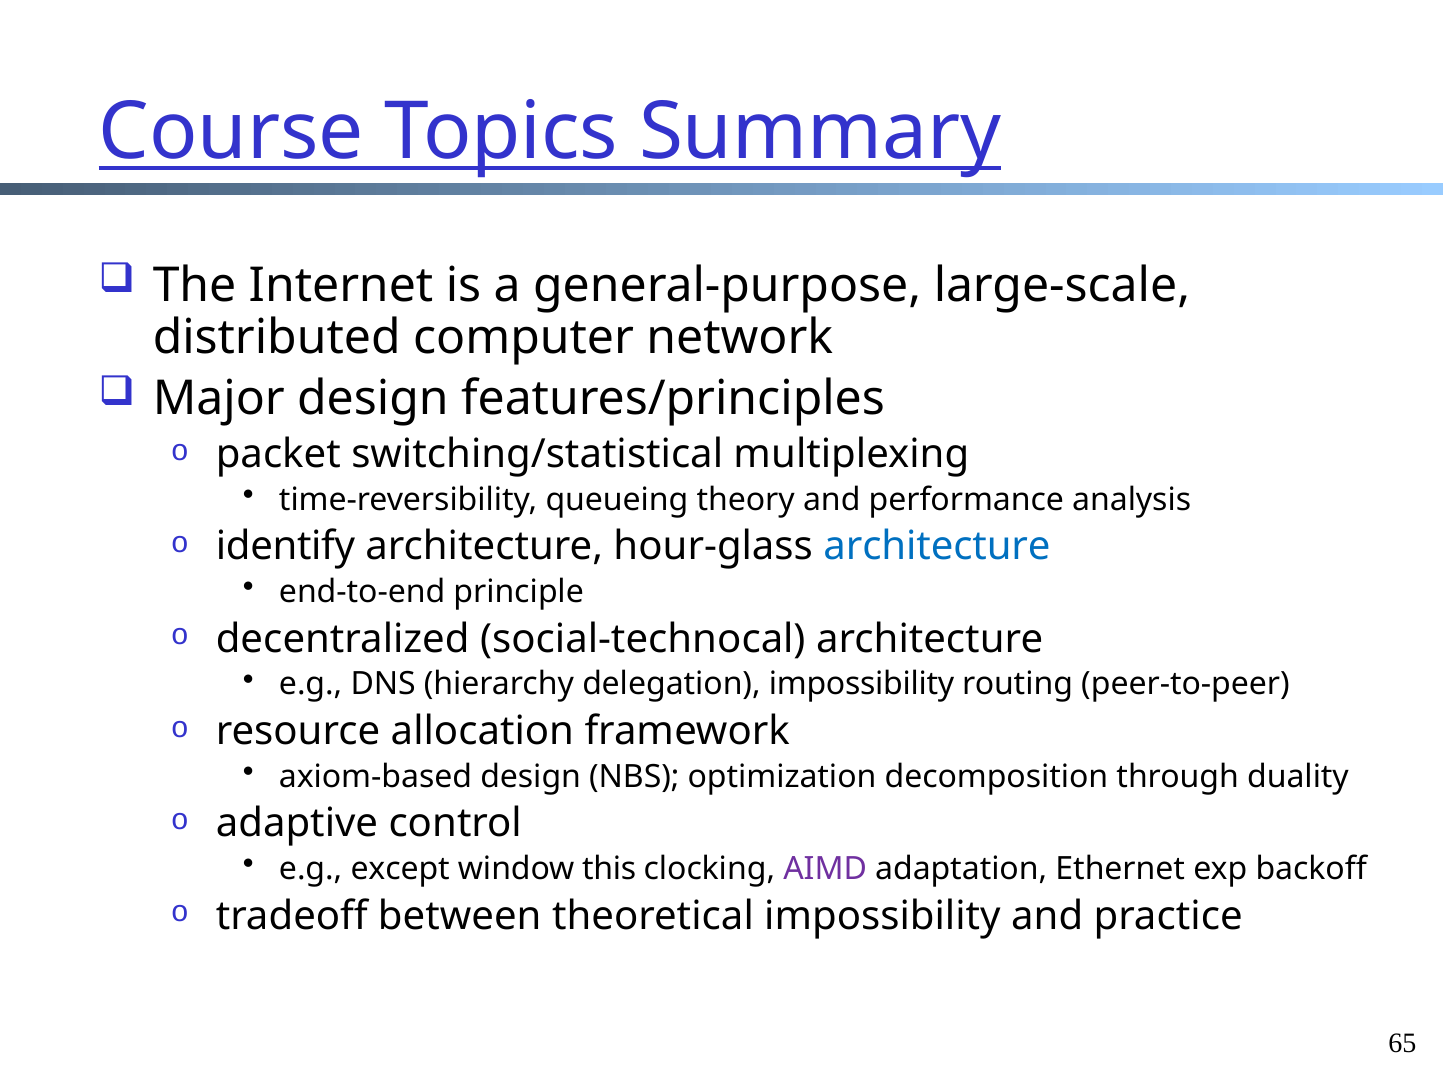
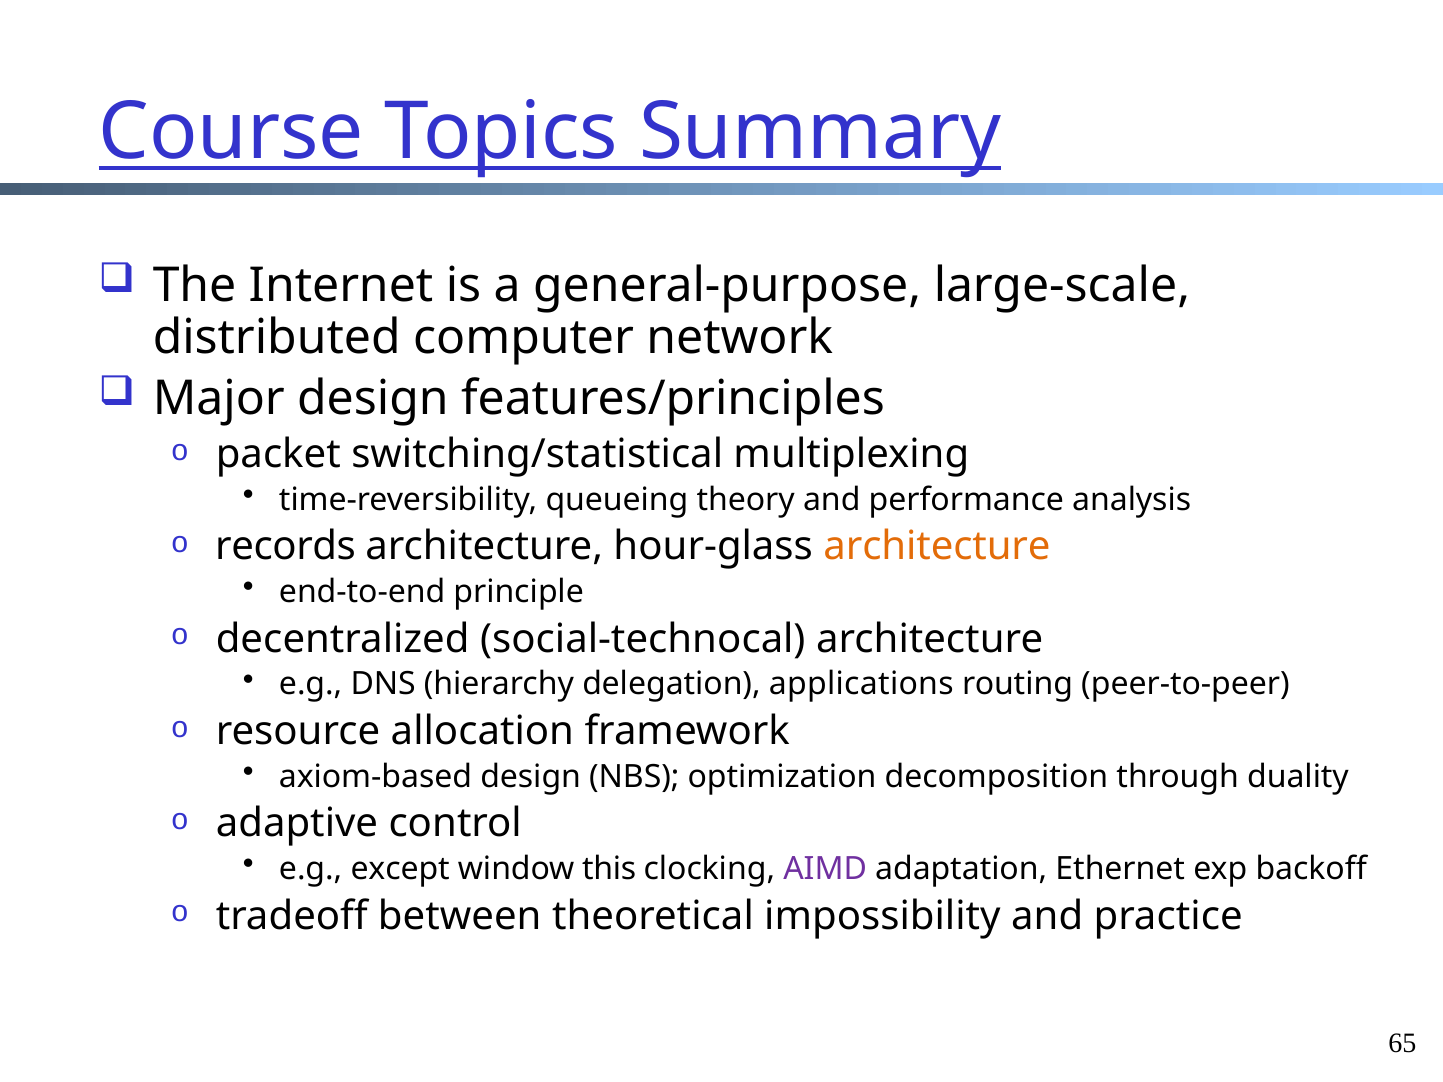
identify: identify -> records (286, 547)
architecture colour: blue -> orange (937, 547)
delegation impossibility: impossibility -> applications (861, 685)
